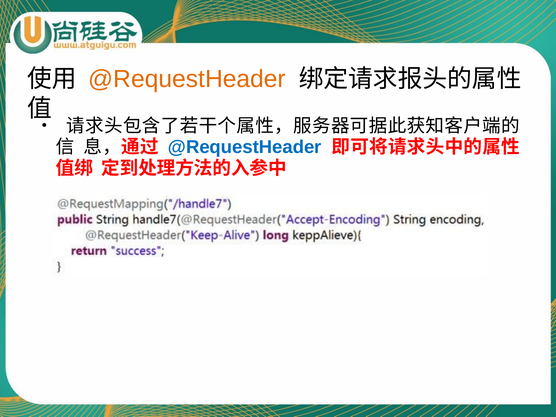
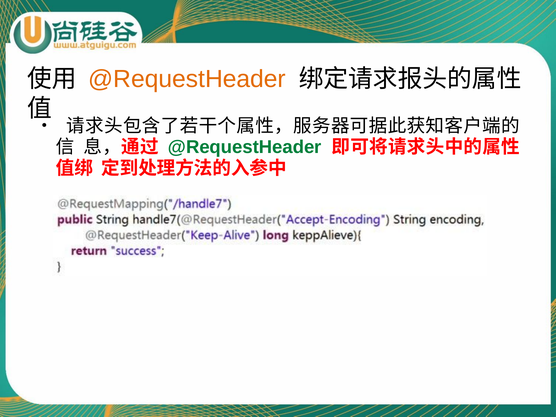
@RequestHeader colour: blue -> green (245, 147)
